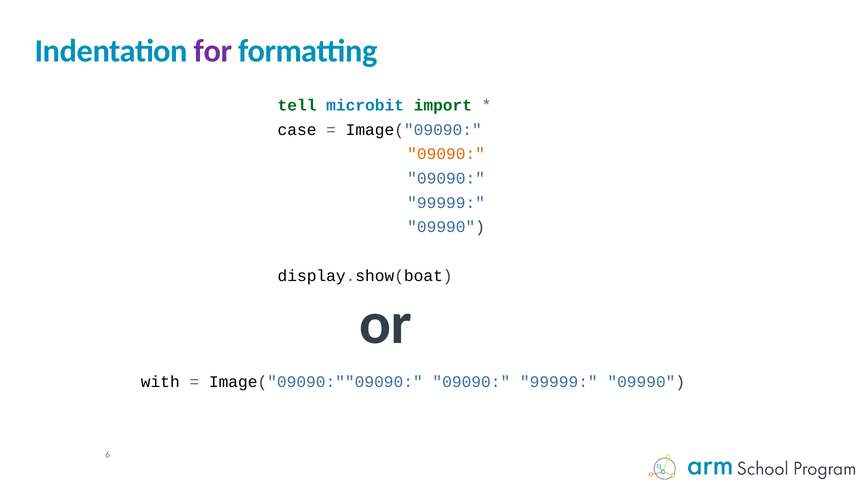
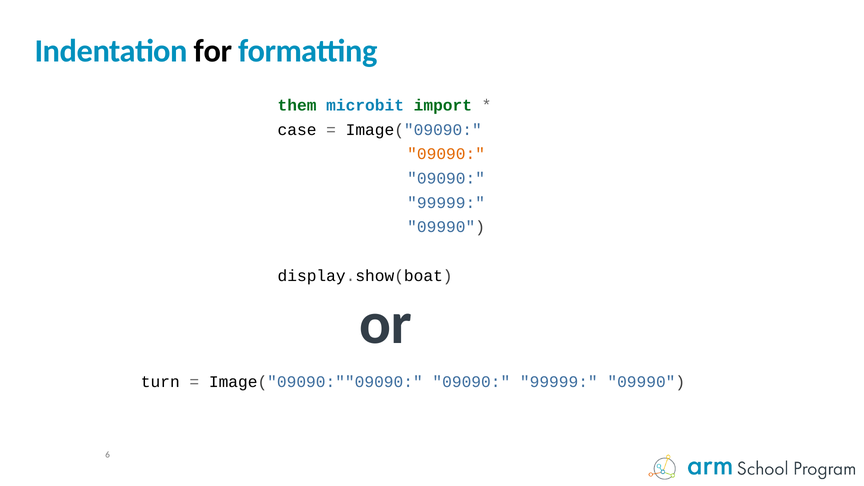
for colour: purple -> black (213, 51)
tell: tell -> them (297, 106)
with: with -> turn (160, 382)
